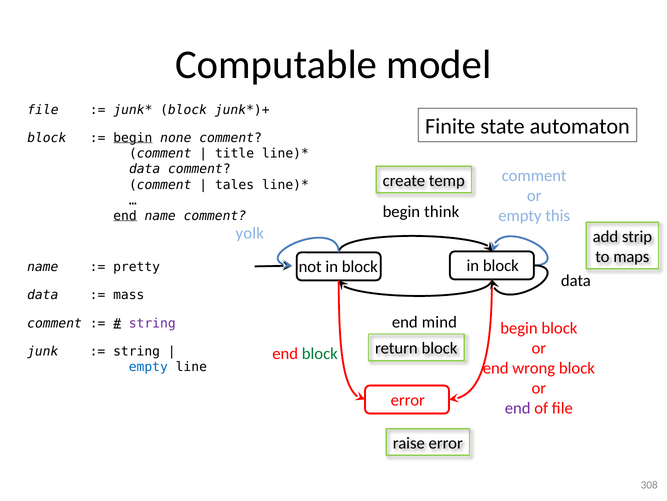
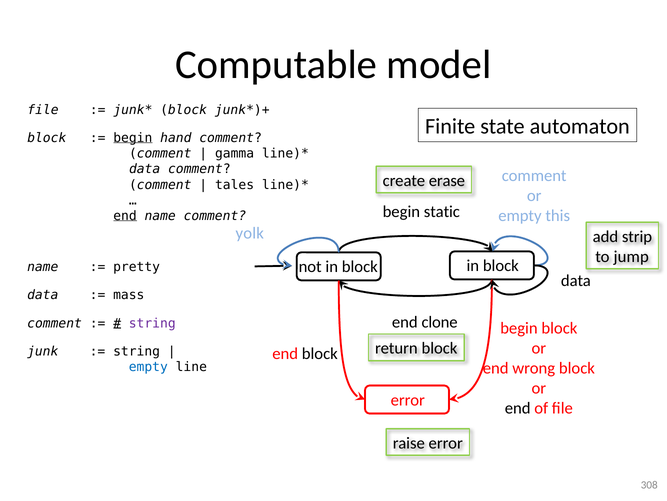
none: none -> hand (176, 138)
title: title -> gamma (235, 153)
temp: temp -> erase (447, 181)
think: think -> static (442, 211)
maps: maps -> jump (631, 256)
mind: mind -> clone (440, 322)
block colour: green -> black (320, 353)
end colour: purple -> black (518, 408)
